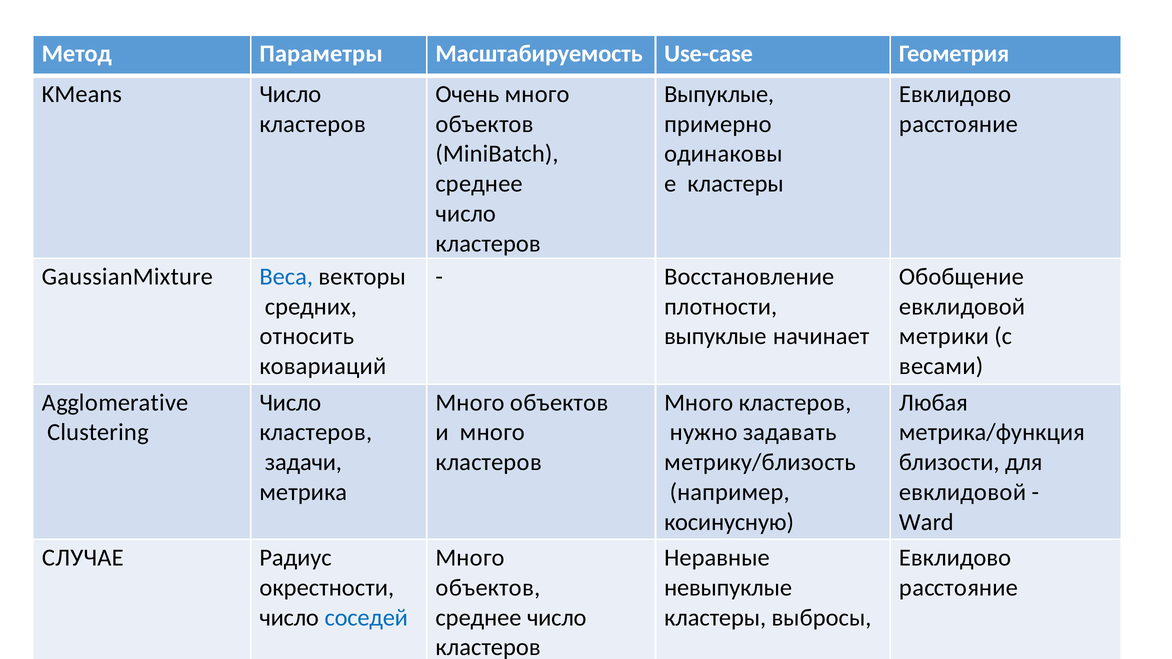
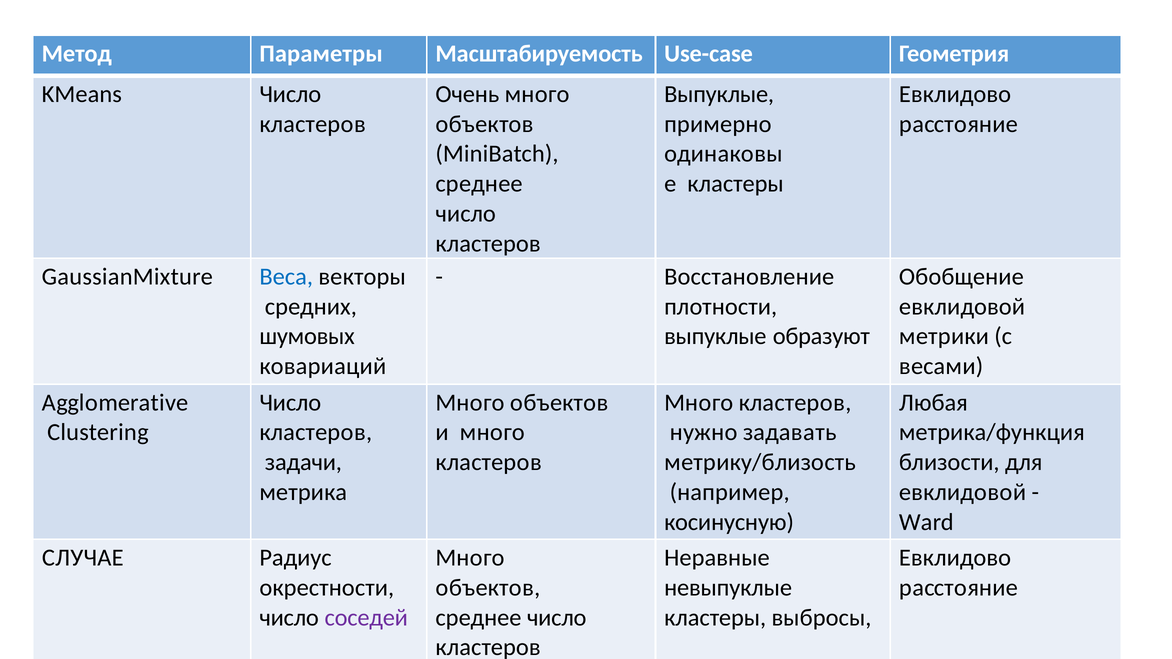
относить: относить -> шумовых (307, 337)
начинает: начинает -> образуют (821, 337)
соседей colour: blue -> purple (366, 618)
